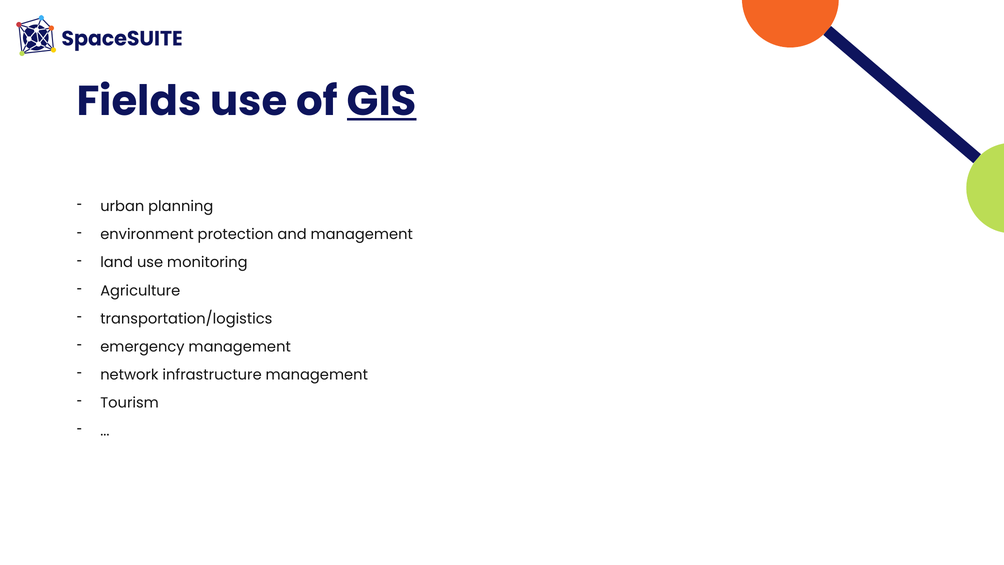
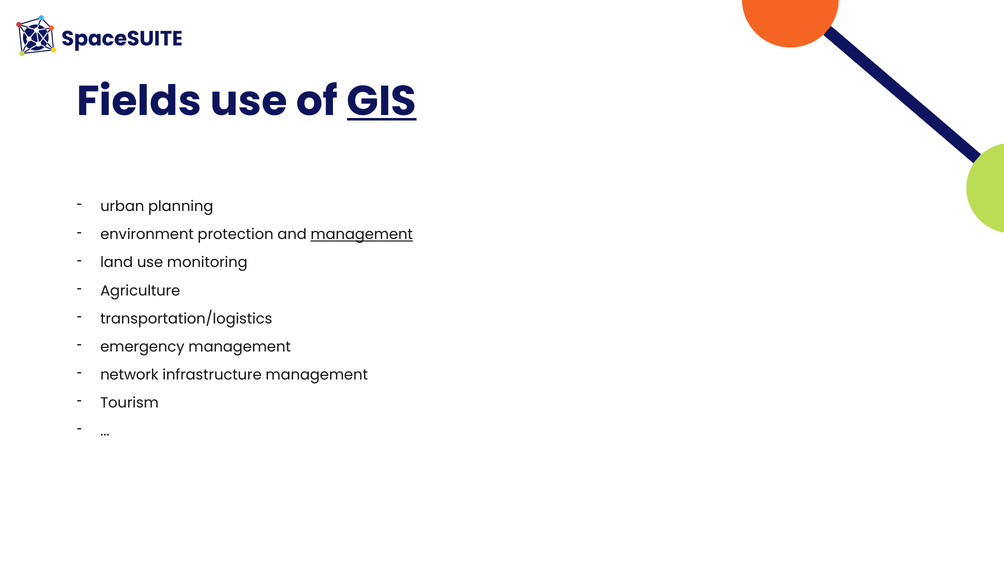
management underline: none -> present (362, 234)
